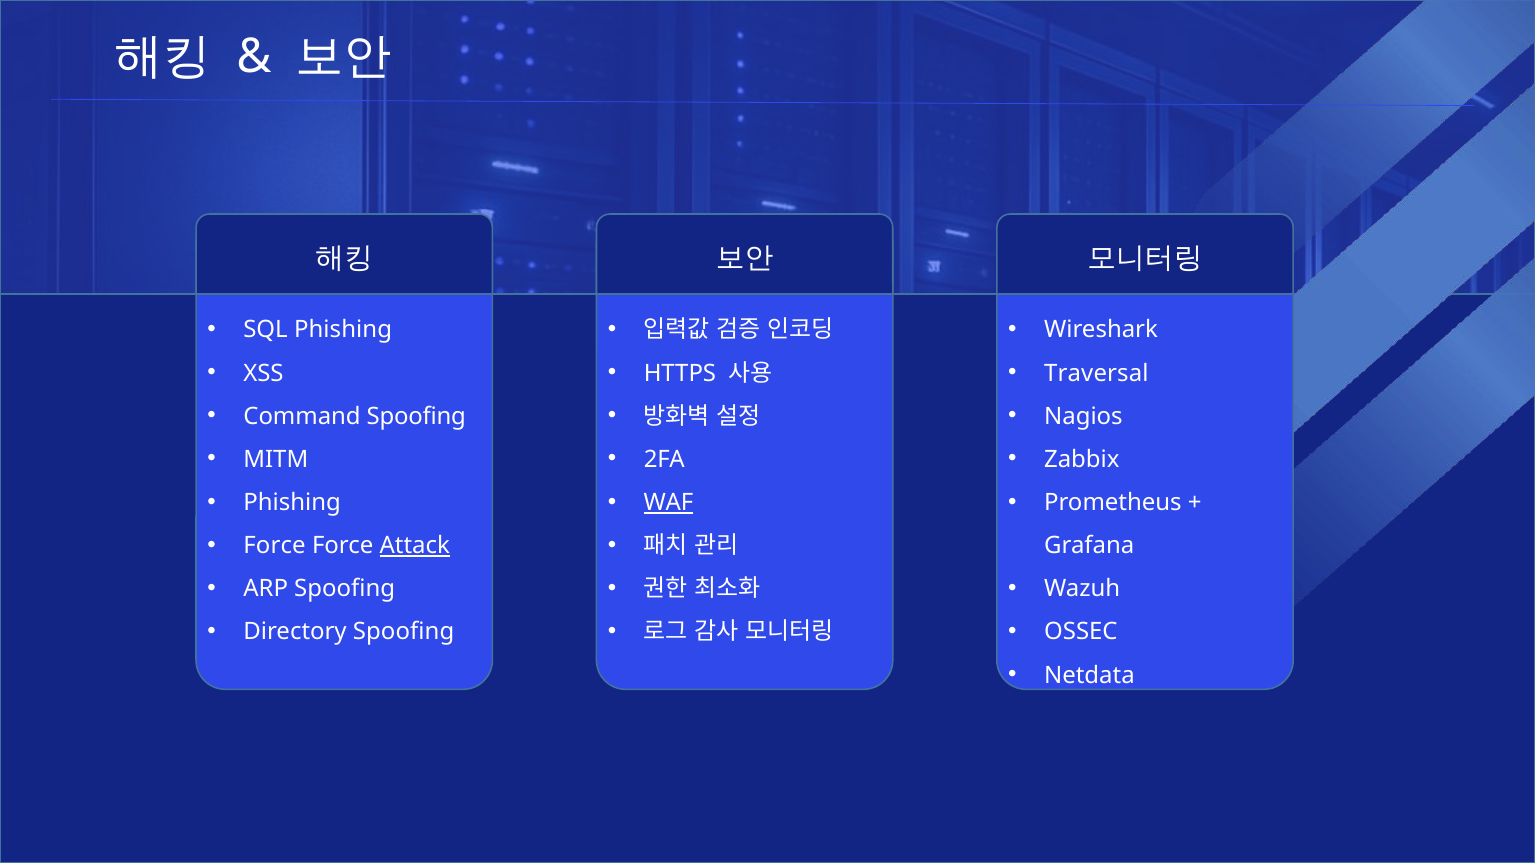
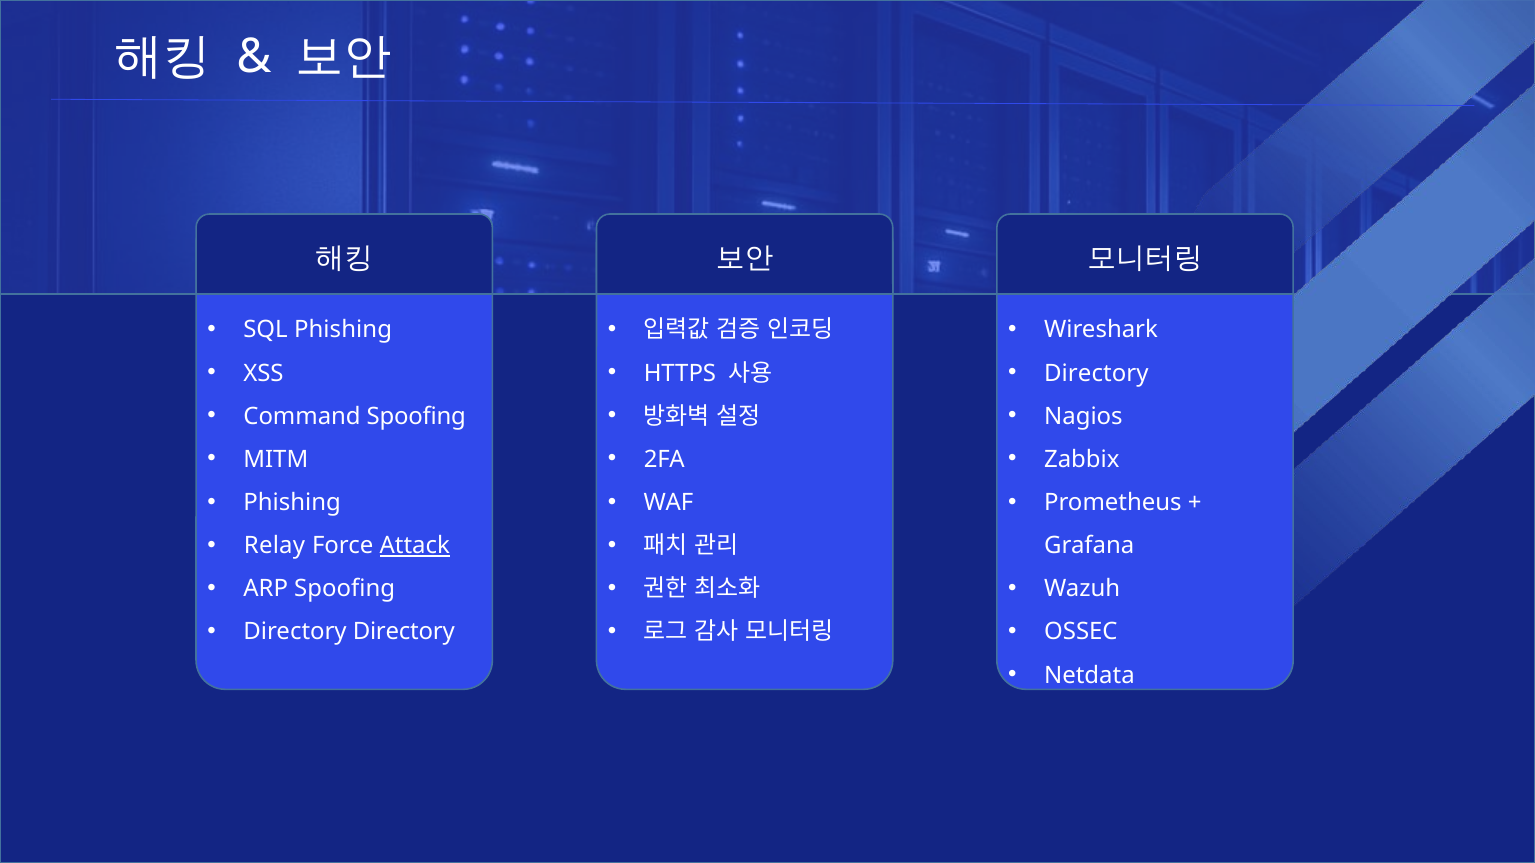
Traversal: Traversal -> Directory (1096, 373)
WAF underline: present -> none (668, 503)
Force: Force -> Relay (274, 546)
Directory Spoofing: Spoofing -> Directory (404, 632)
